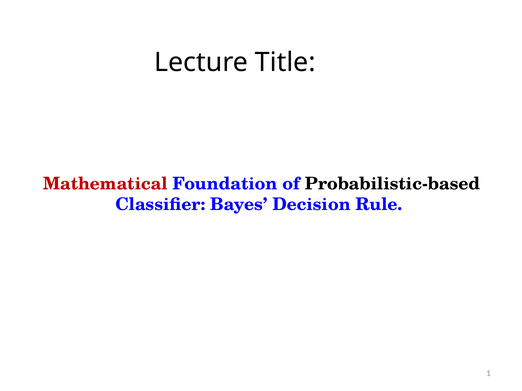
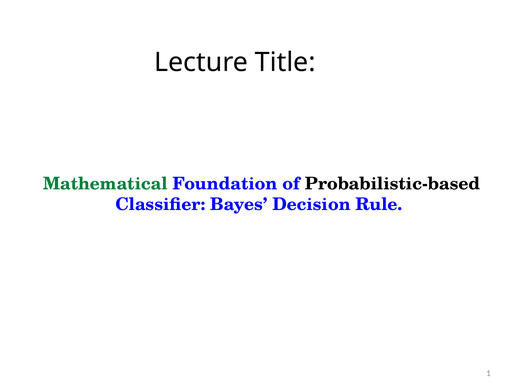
Mathematical colour: red -> green (105, 184)
